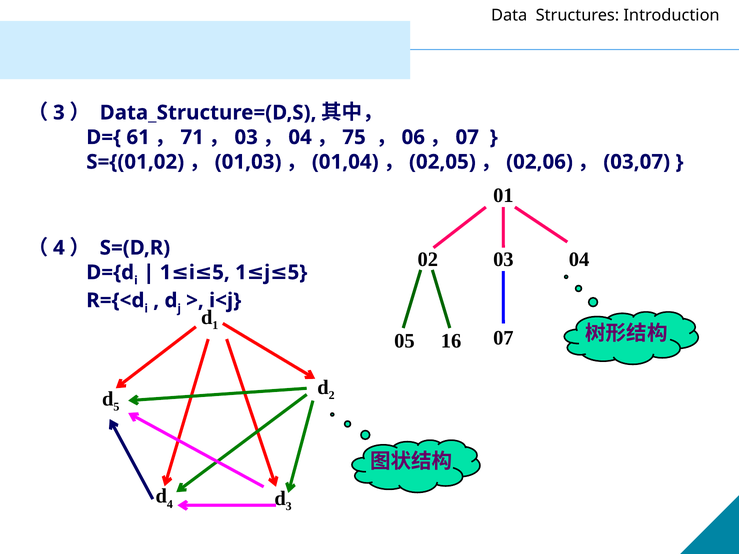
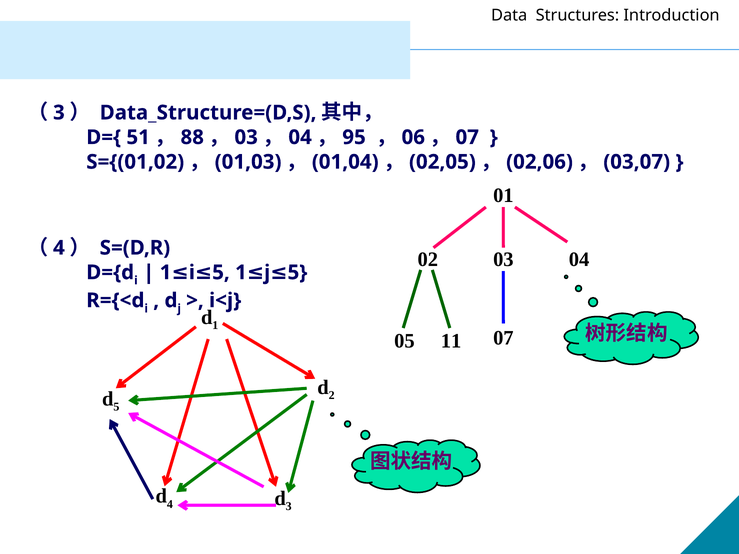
61: 61 -> 51 (138, 137)
71: 71 -> 88 (192, 137)
75: 75 -> 95 (354, 137)
16: 16 -> 11 (451, 341)
